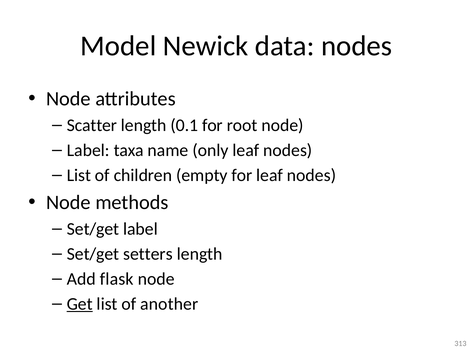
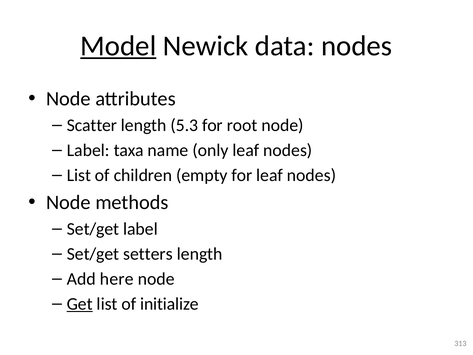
Model underline: none -> present (118, 46)
0.1: 0.1 -> 5.3 (184, 125)
flask: flask -> here (117, 279)
another: another -> initialize (169, 304)
